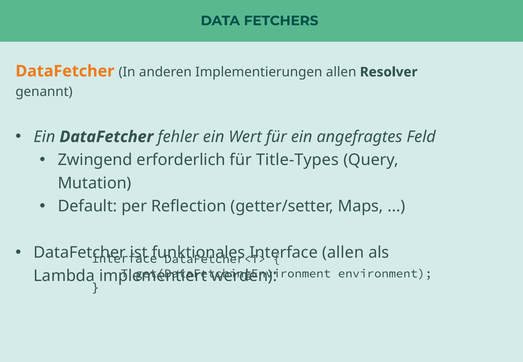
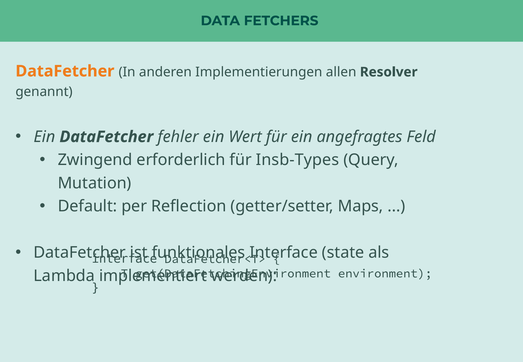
Title-Types: Title-Types -> Insb-Types (298, 160)
allen: allen -> state (343, 253)
